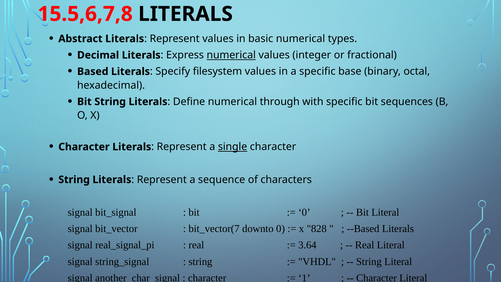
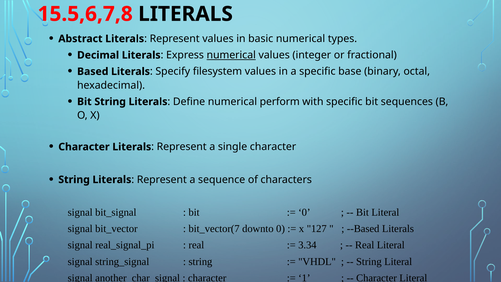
through: through -> perform (280, 102)
single underline: present -> none (233, 147)
828: 828 -> 127 (317, 229)
3.64: 3.64 -> 3.34 (307, 245)
